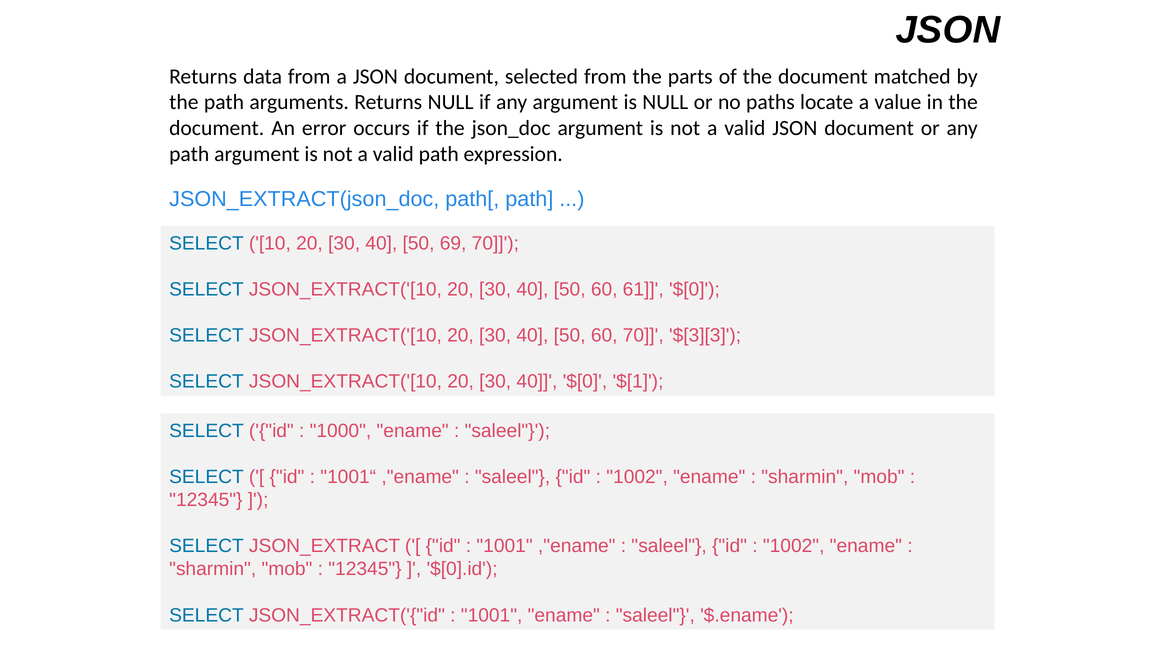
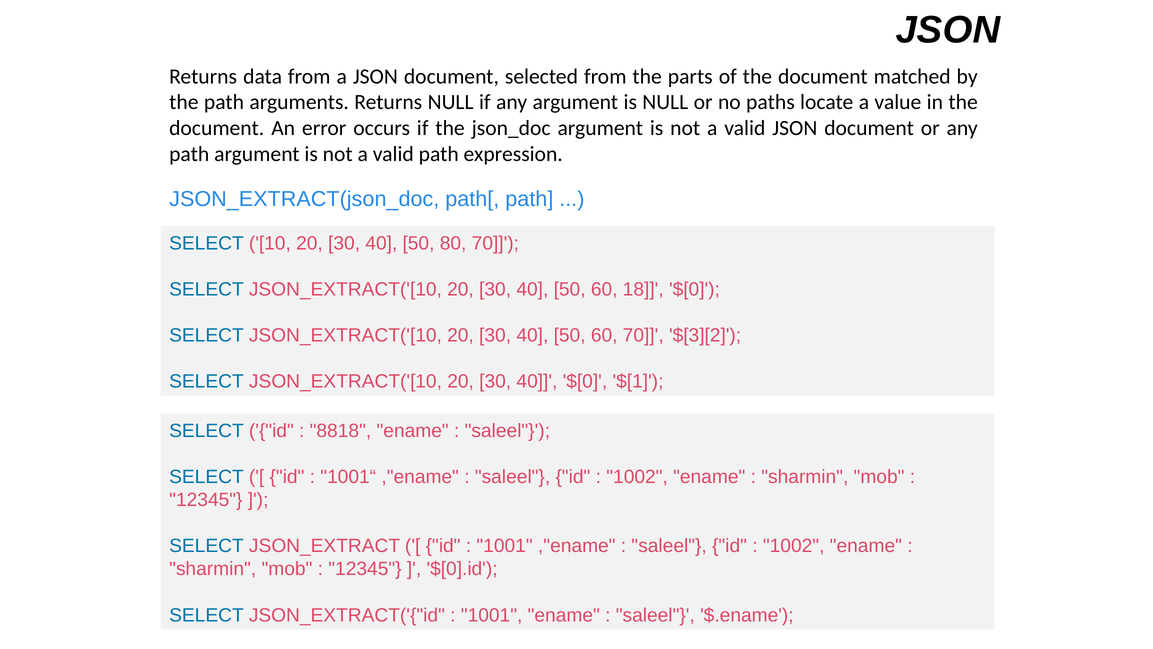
69: 69 -> 80 (453, 243)
61: 61 -> 18 (643, 289)
$[3][3: $[3][3 -> $[3][2 (705, 335)
1000: 1000 -> 8818 (340, 430)
